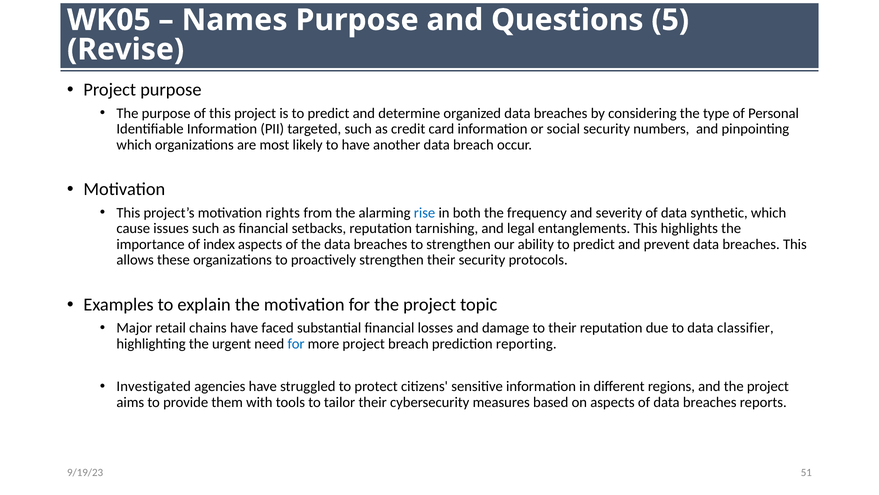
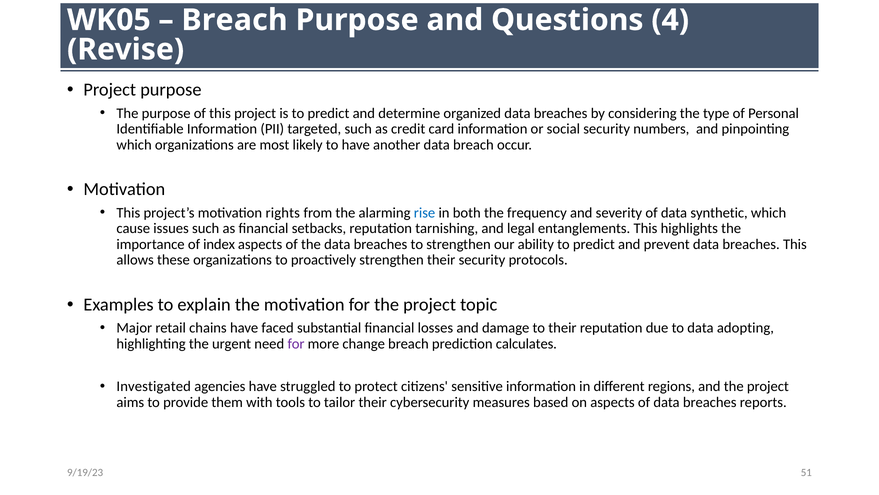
Names: Names -> Breach (235, 20)
5: 5 -> 4 (670, 20)
classifier: classifier -> adopting (745, 328)
for colour: blue -> purple (296, 343)
more project: project -> change (364, 343)
reporting: reporting -> calculates (526, 343)
